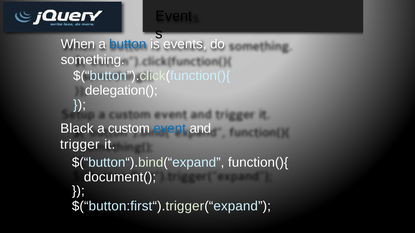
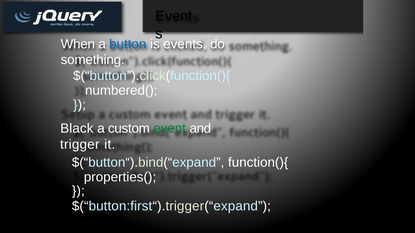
delegation(: delegation( -> numbered( (121, 91)
event colour: blue -> green (170, 129)
document(: document( -> properties( (120, 177)
